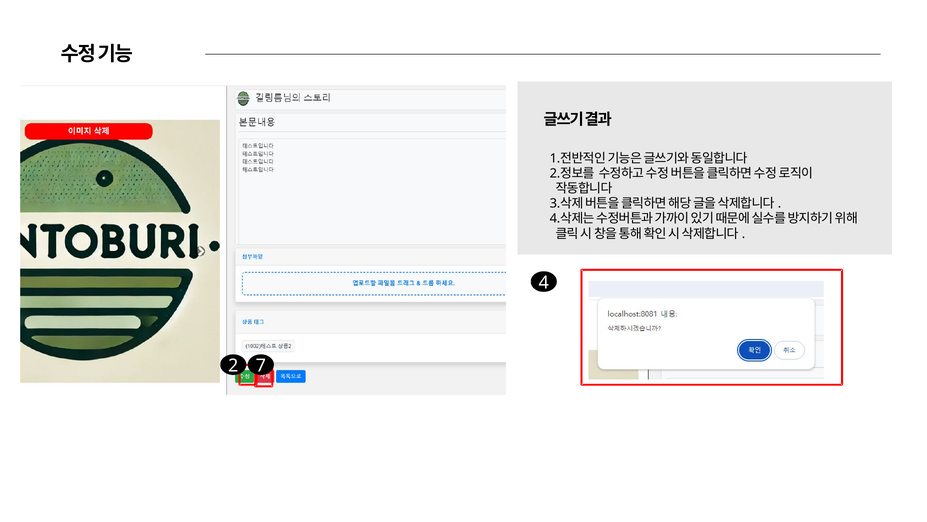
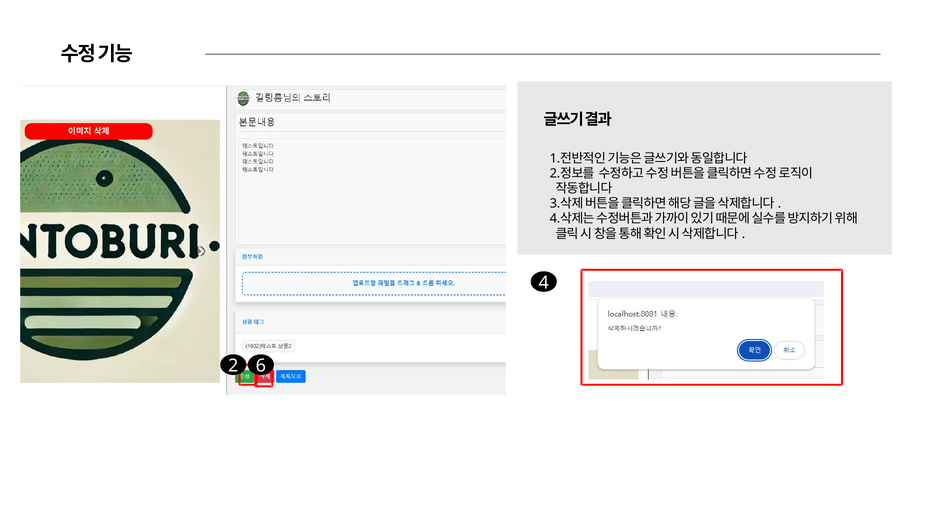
7: 7 -> 6 (261, 366)
